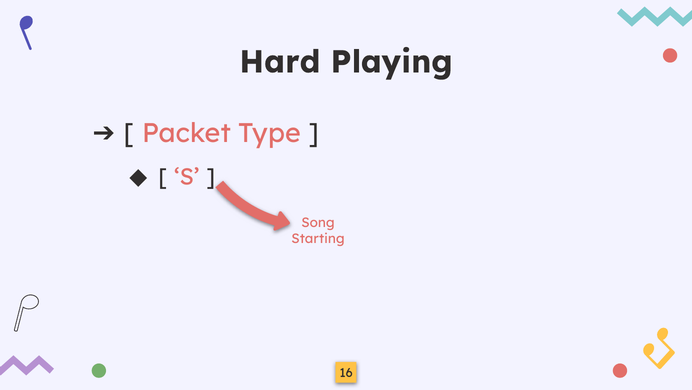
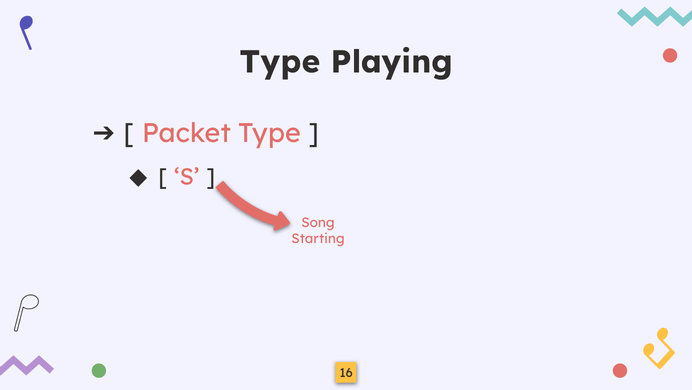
Hard: Hard -> Type (280, 62)
